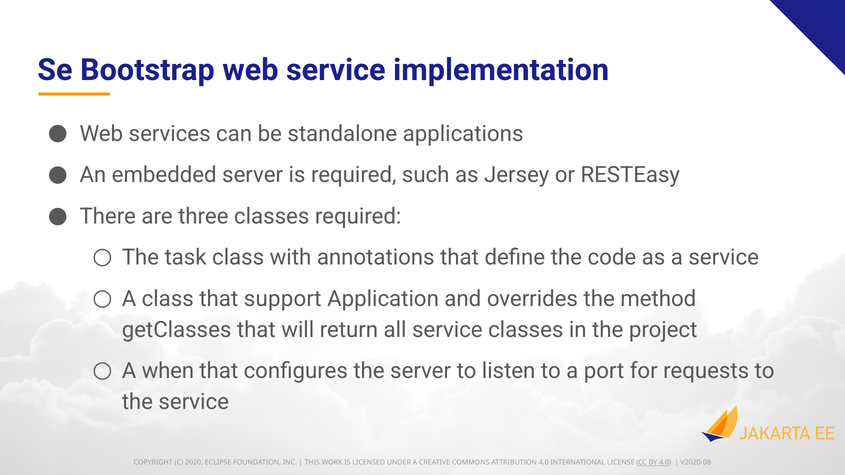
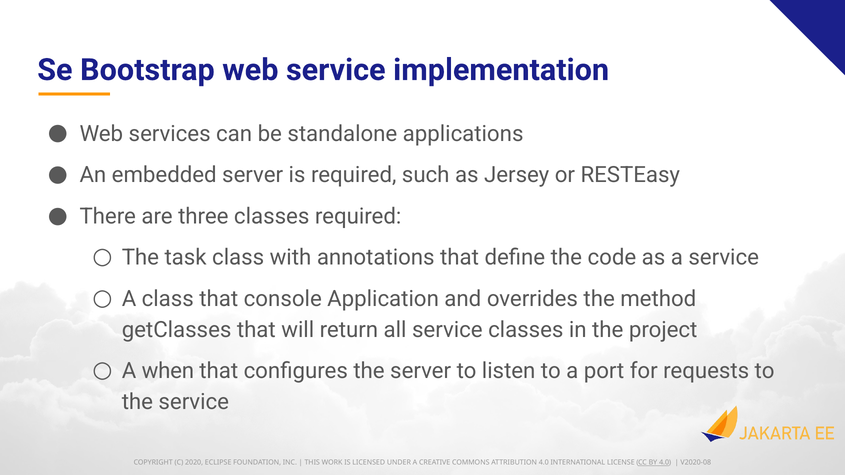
support: support -> console (283, 299)
